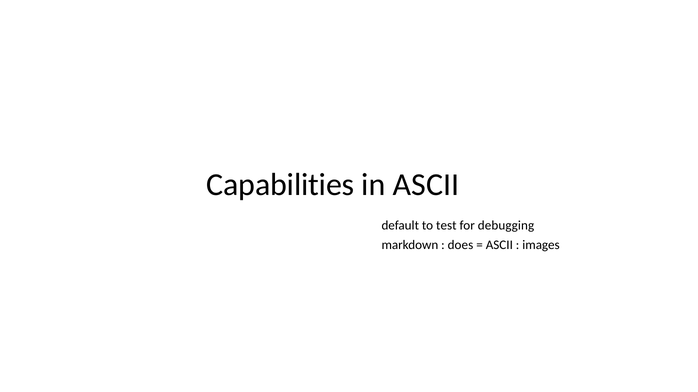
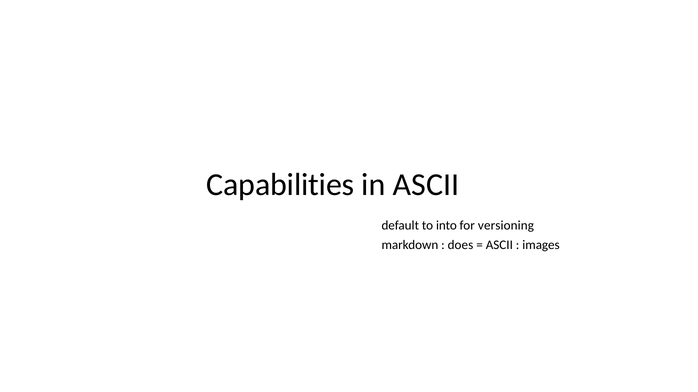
test: test -> into (446, 226)
debugging: debugging -> versioning (506, 226)
